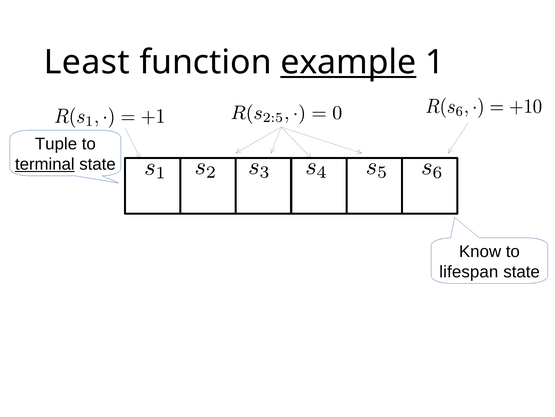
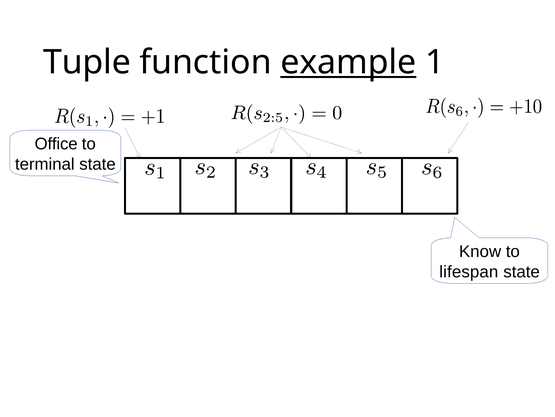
Least: Least -> Tuple (87, 62)
Tuple: Tuple -> Office (56, 144)
terminal underline: present -> none (45, 164)
